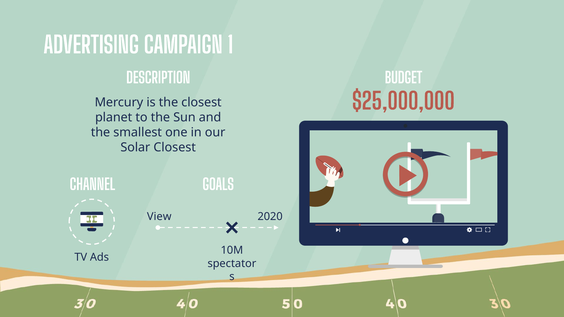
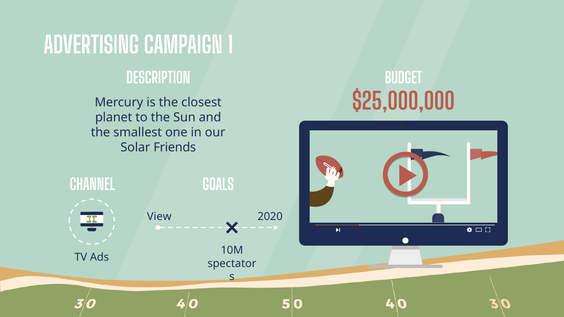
Solar Closest: Closest -> Friends (175, 147)
